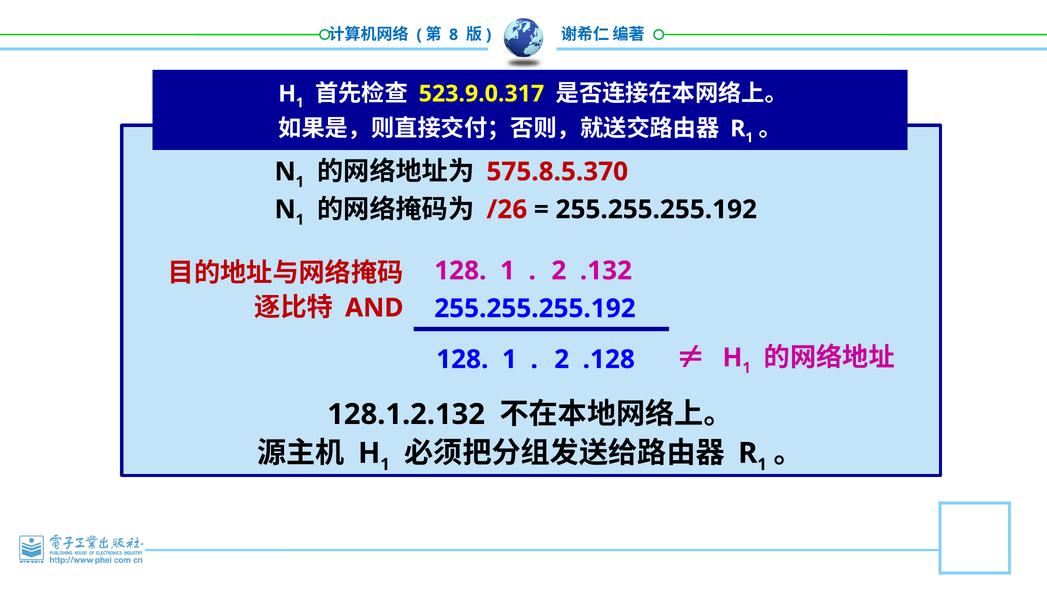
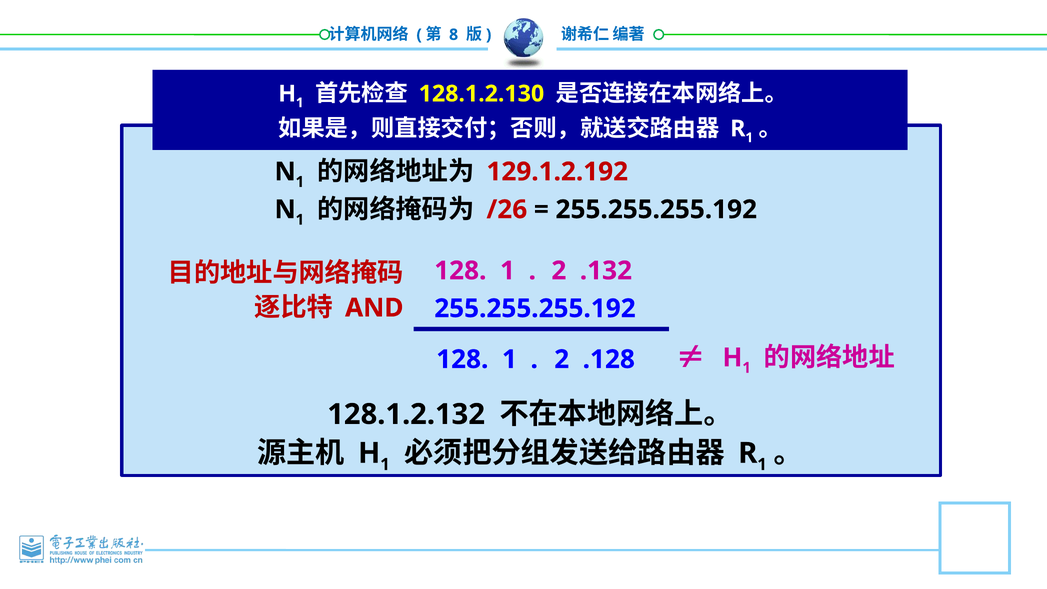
523.9.0.317: 523.9.0.317 -> 128.1.2.130 (481, 94)
575.8.5.370: 575.8.5.370 -> 129.1.2.192 (557, 172)
